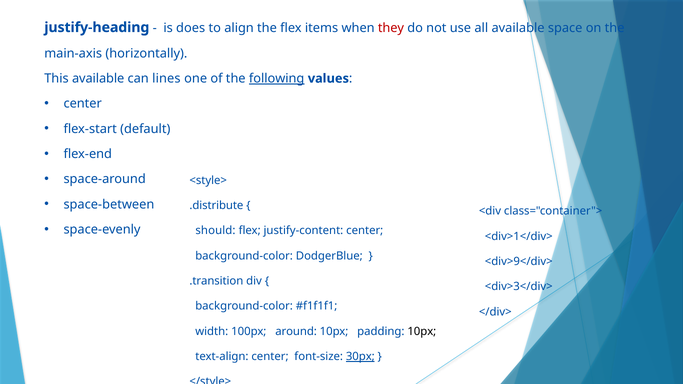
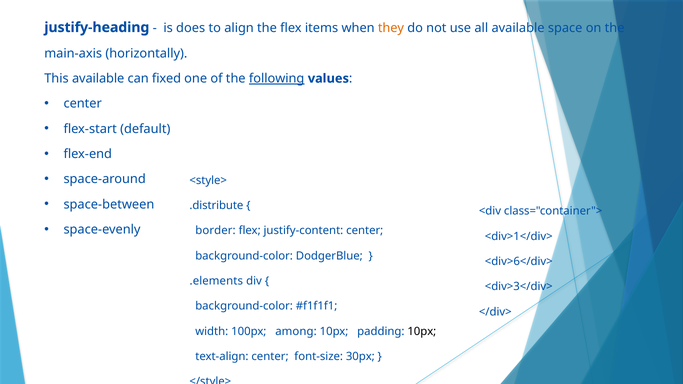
they colour: red -> orange (391, 28)
lines: lines -> fixed (167, 79)
should: should -> border (215, 231)
<div>9</div>: <div>9</div> -> <div>6</div> (519, 262)
.transition: .transition -> .elements (216, 281)
around: around -> among (296, 332)
30px underline: present -> none (360, 357)
